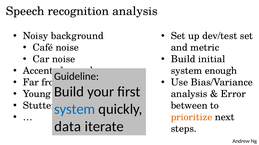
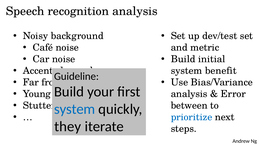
enough: enough -> benefit (221, 71)
prioritize colour: orange -> blue (192, 118)
data: data -> they (68, 127)
